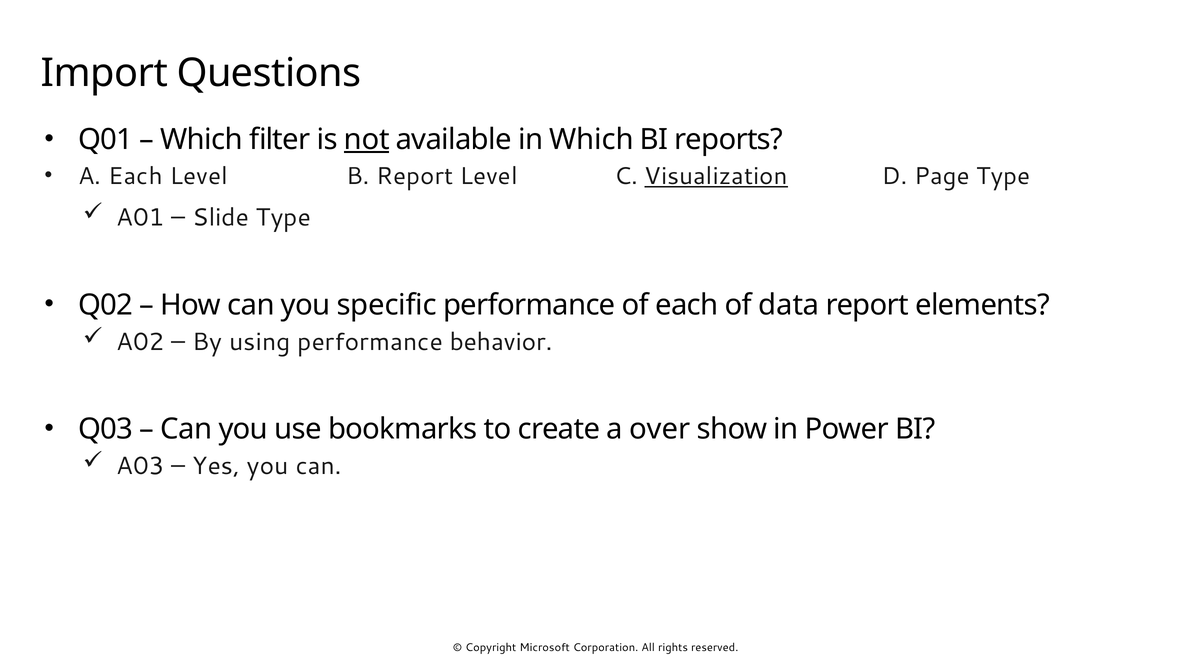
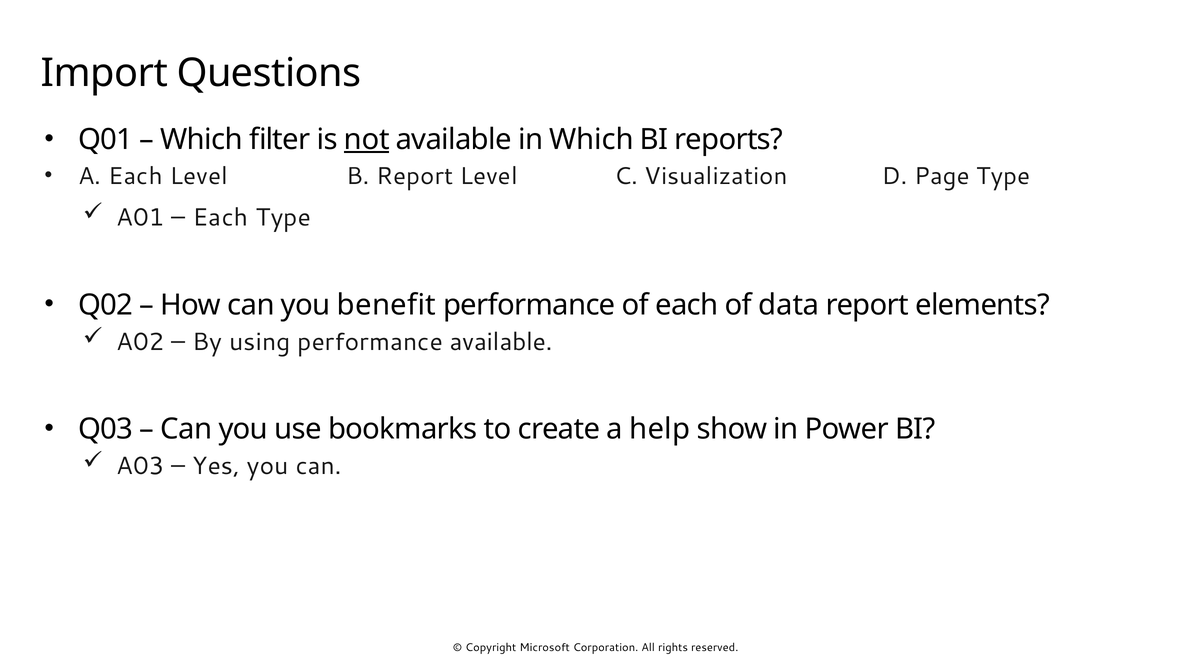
Visualization underline: present -> none (716, 176)
Slide: Slide -> Each (220, 218)
specific: specific -> benefit (386, 305)
performance behavior: behavior -> available (501, 342)
over: over -> help (660, 429)
